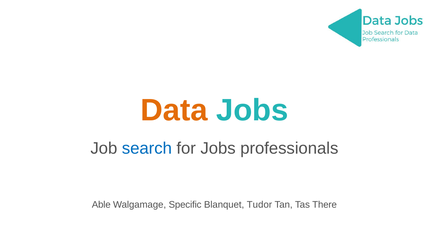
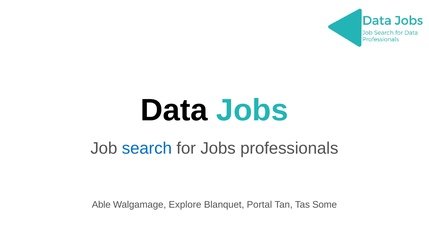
Data colour: orange -> black (174, 111)
Specific: Specific -> Explore (185, 205)
Tudor: Tudor -> Portal (259, 205)
There: There -> Some (325, 205)
